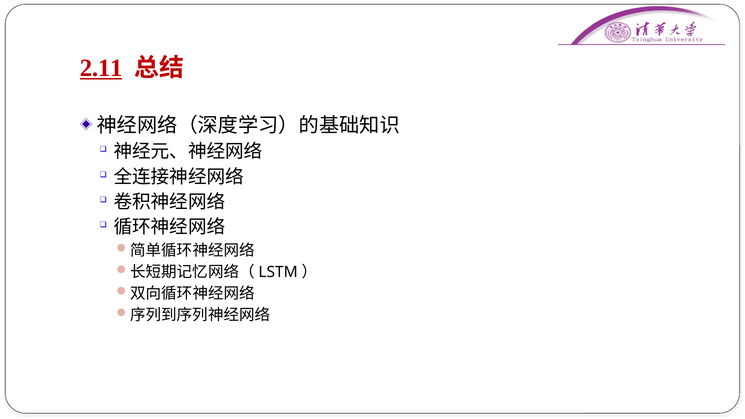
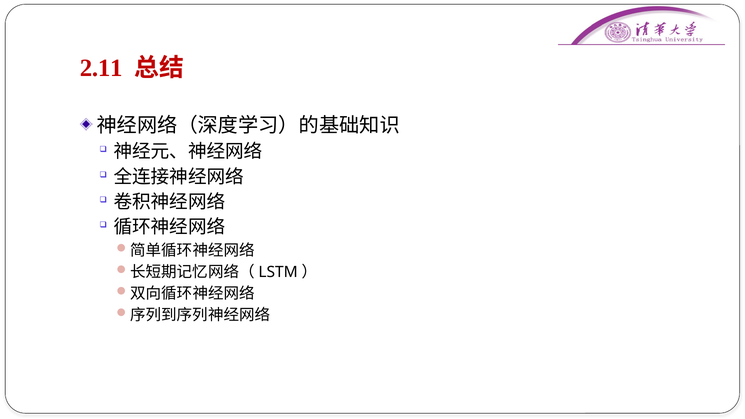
2.11 underline: present -> none (101, 68)
